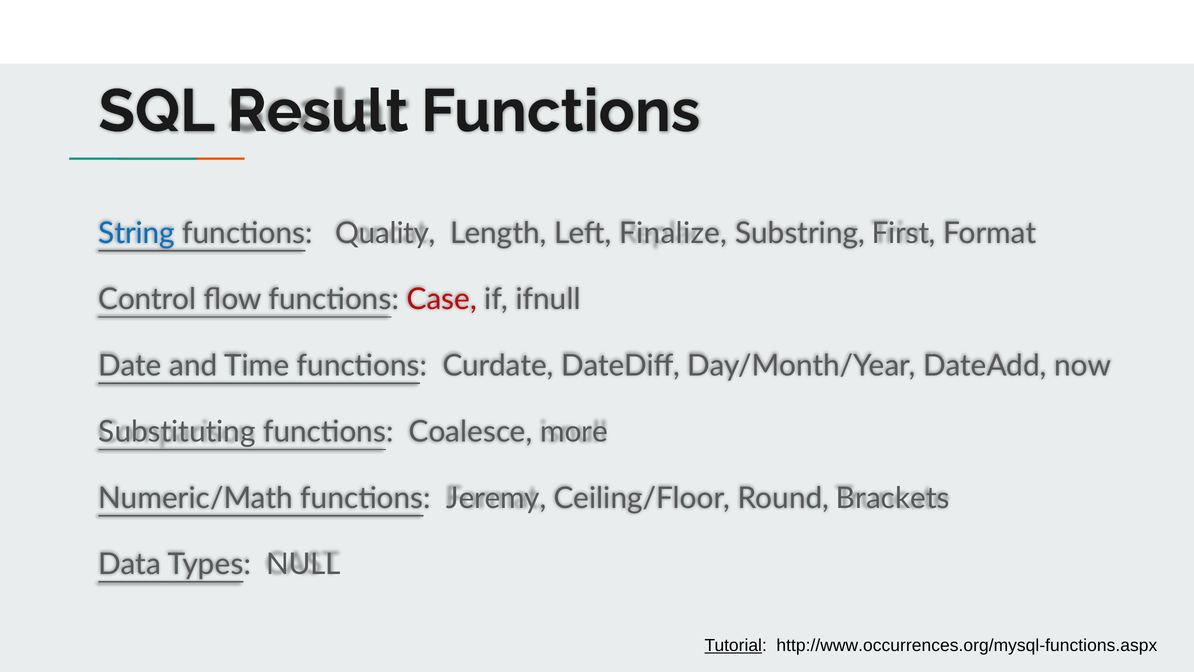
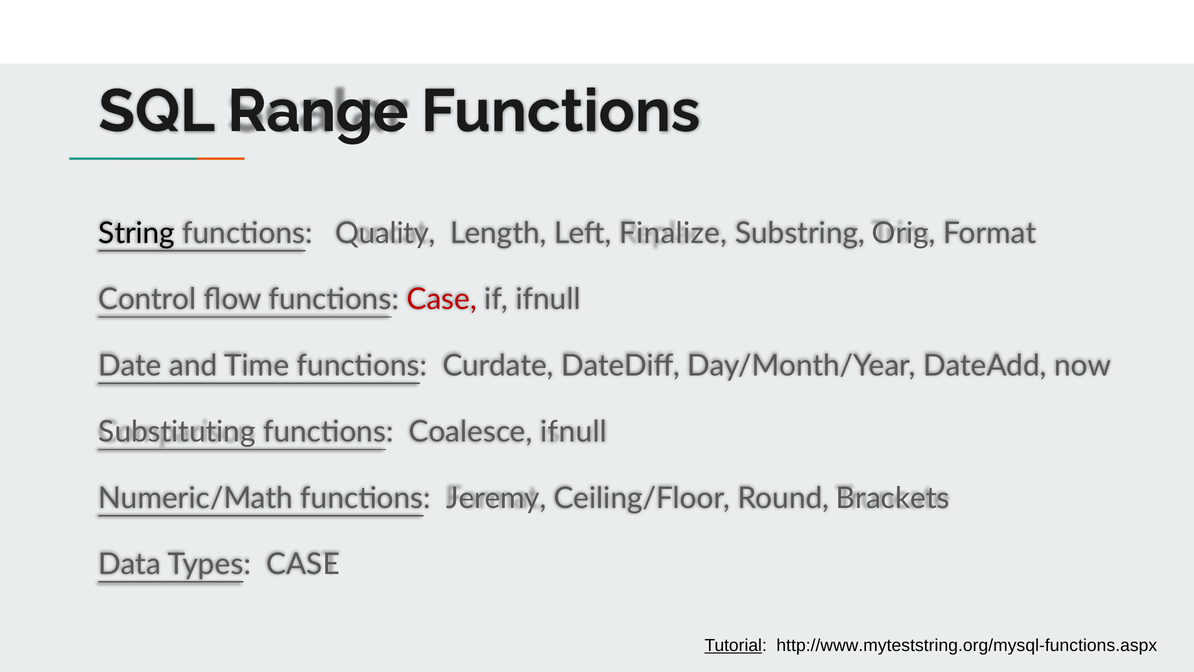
Result: Result -> Range (318, 111)
String colour: blue -> black (137, 233)
First: First -> Orig (904, 233)
Coalesce more: more -> ifnull (574, 432)
Types NULL: NULL -> CASE (303, 564)
http://www.occurrences.org/mysql-functions.aspx: http://www.occurrences.org/mysql-functions.aspx -> http://www.myteststring.org/mysql-functions.aspx (967, 645)
